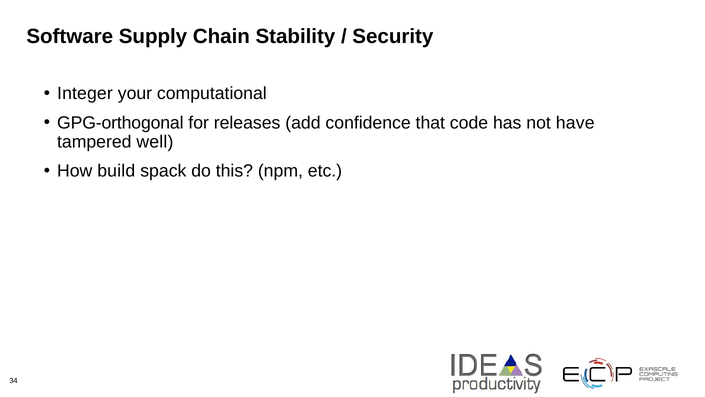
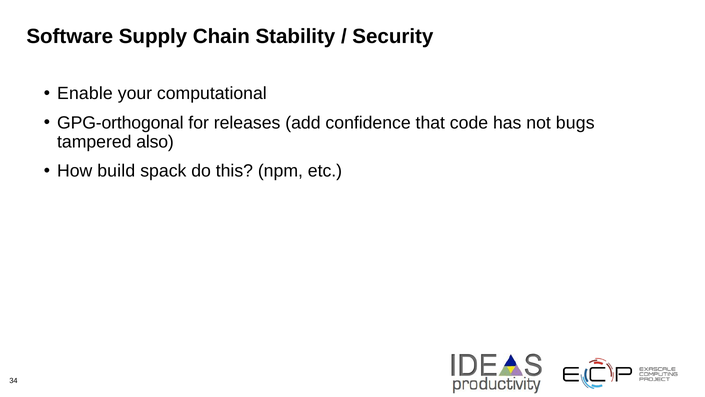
Integer: Integer -> Enable (85, 93)
have: have -> bugs (575, 123)
well: well -> also (155, 142)
